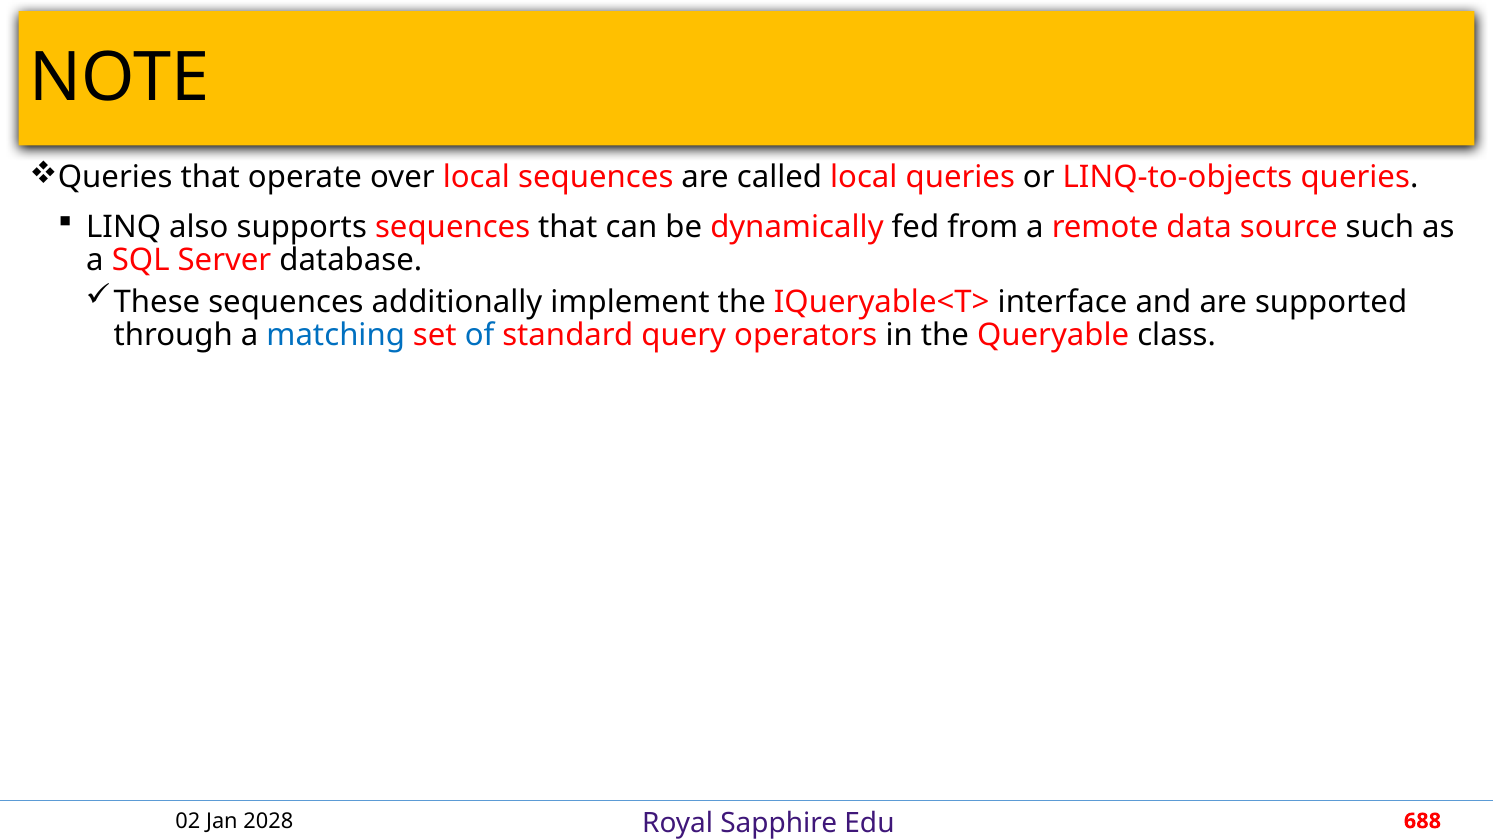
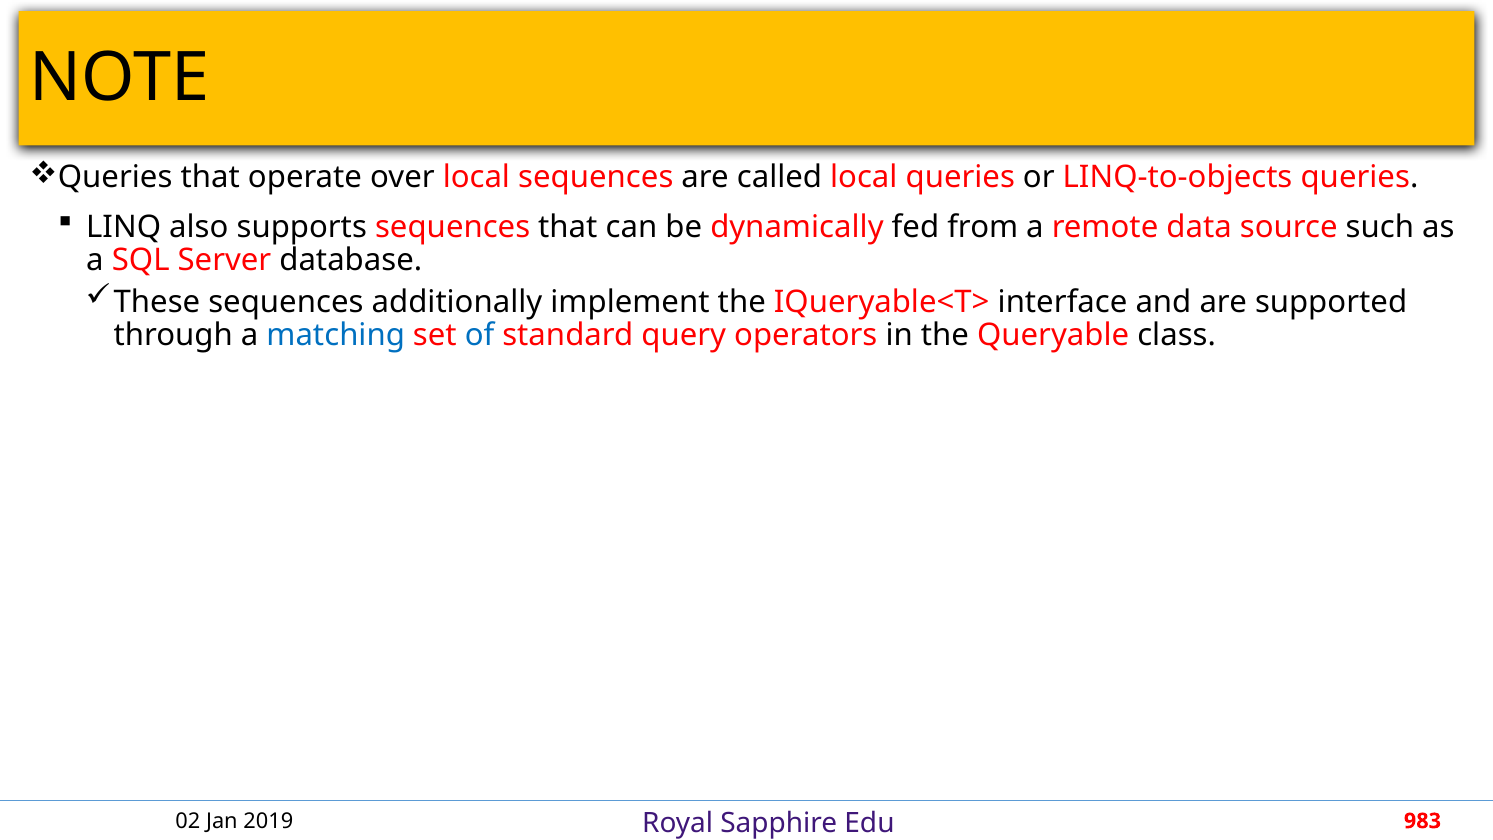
2028: 2028 -> 2019 (268, 821)
688: 688 -> 983 (1422, 821)
